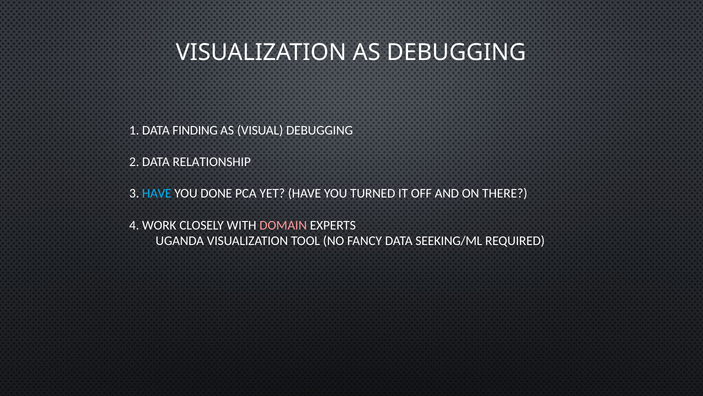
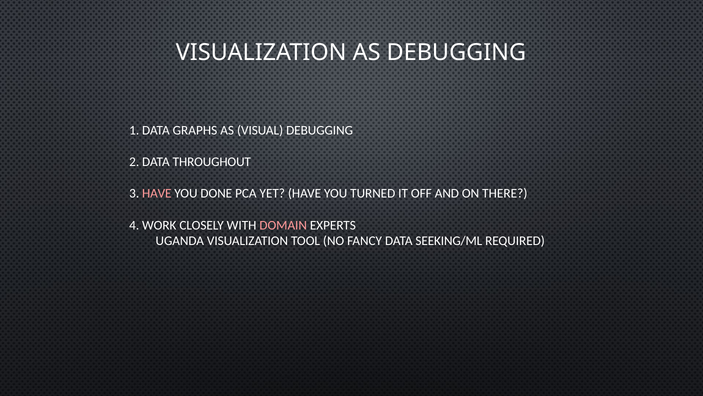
FINDING: FINDING -> GRAPHS (195, 130)
RELATIONSHIP: RELATIONSHIP -> THROUGHOUT (212, 162)
HAVE colour: light blue -> pink (157, 193)
